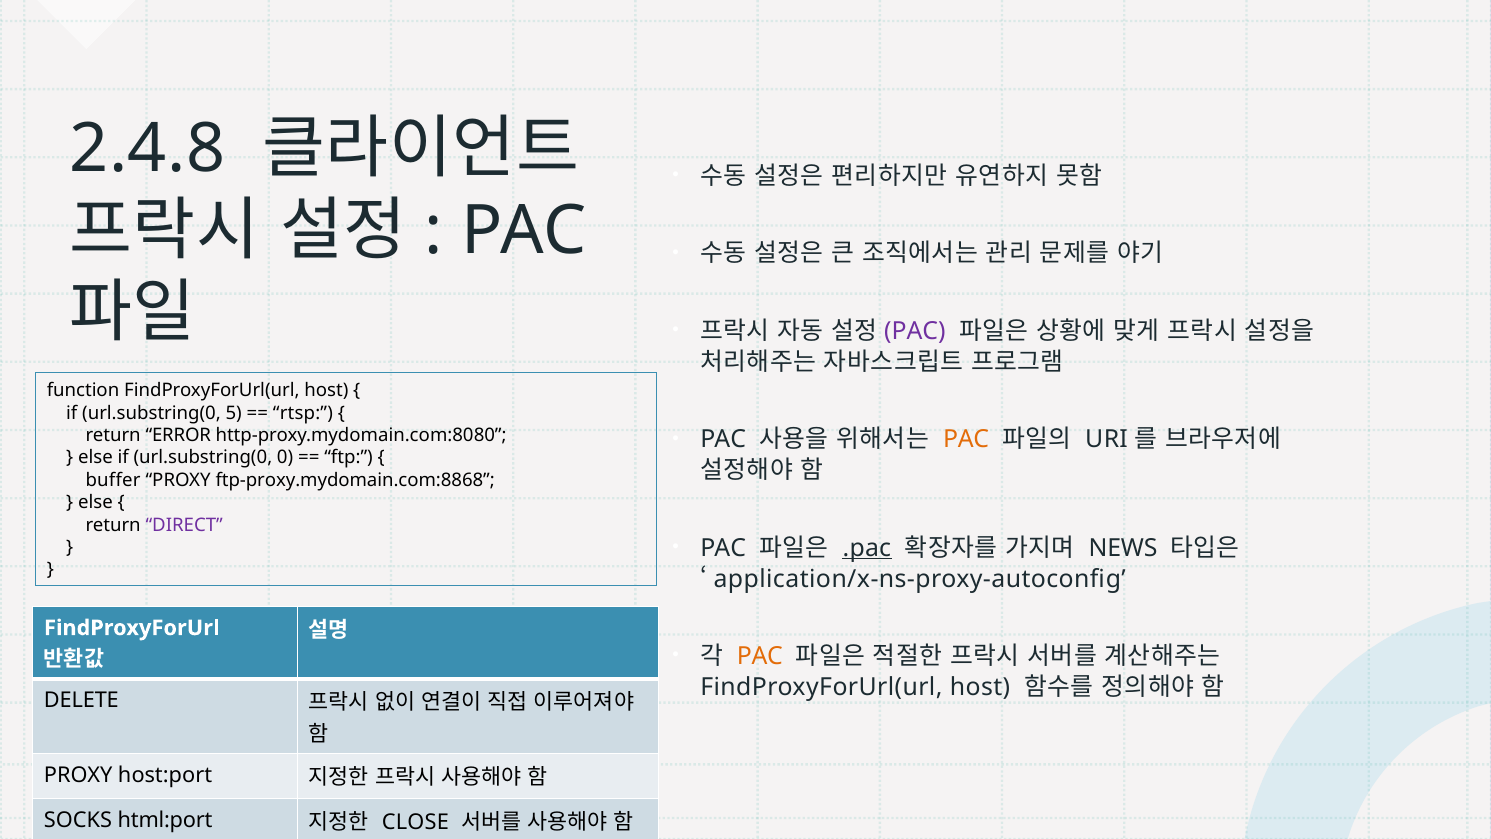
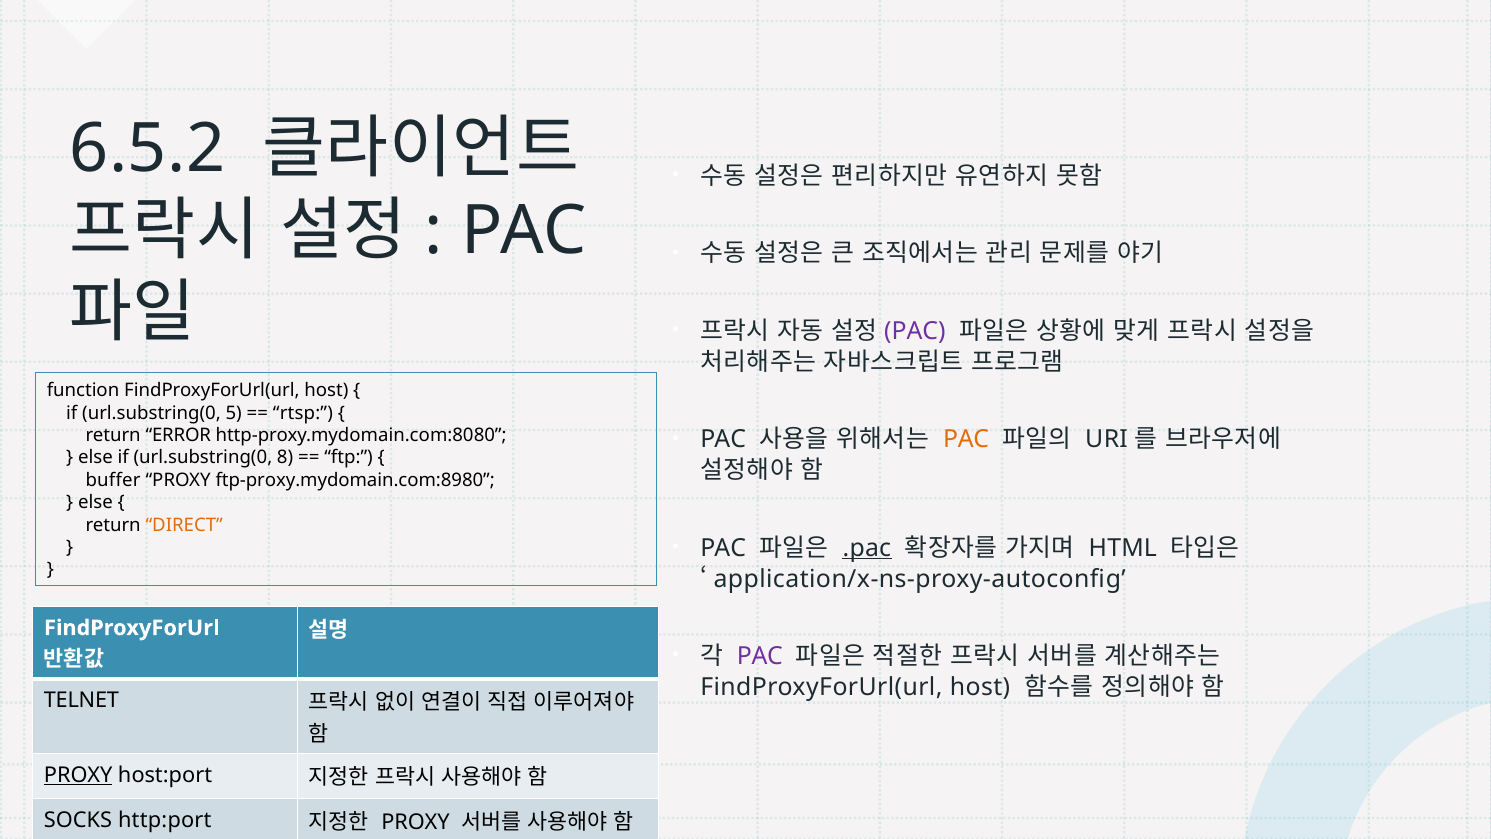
2.4.8: 2.4.8 -> 6.5.2 (147, 148)
0: 0 -> 8 (285, 458)
ftp-proxy.mydomain.com:8868: ftp-proxy.mydomain.com:8868 -> ftp-proxy.mydomain.com:8980 (355, 480)
DIRECT colour: purple -> orange (184, 525)
NEWS: NEWS -> HTML (1123, 548)
PAC colour: orange -> purple (760, 656)
DELETE: DELETE -> TELNET (81, 700)
PROXY underline: none -> present (78, 775)
html:port: html:port -> http:port (165, 820)
CLOSE: CLOSE -> PROXY (416, 822)
